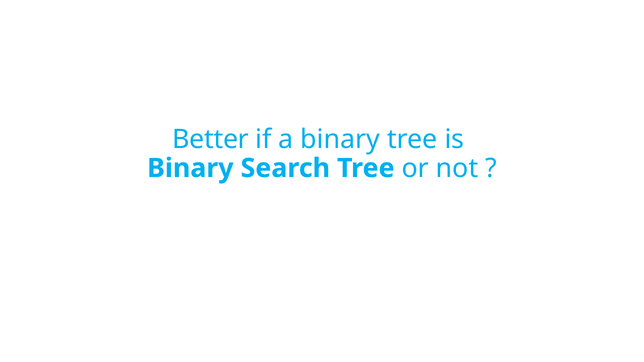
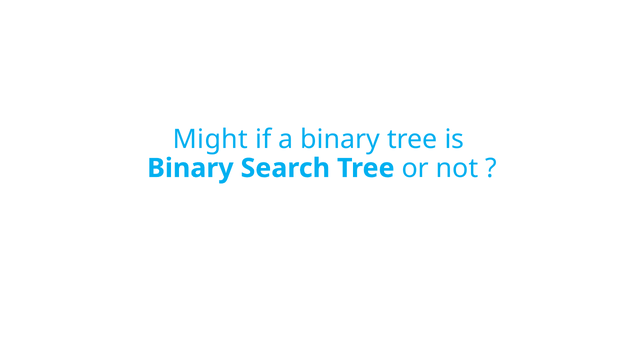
Better: Better -> Might (210, 139)
